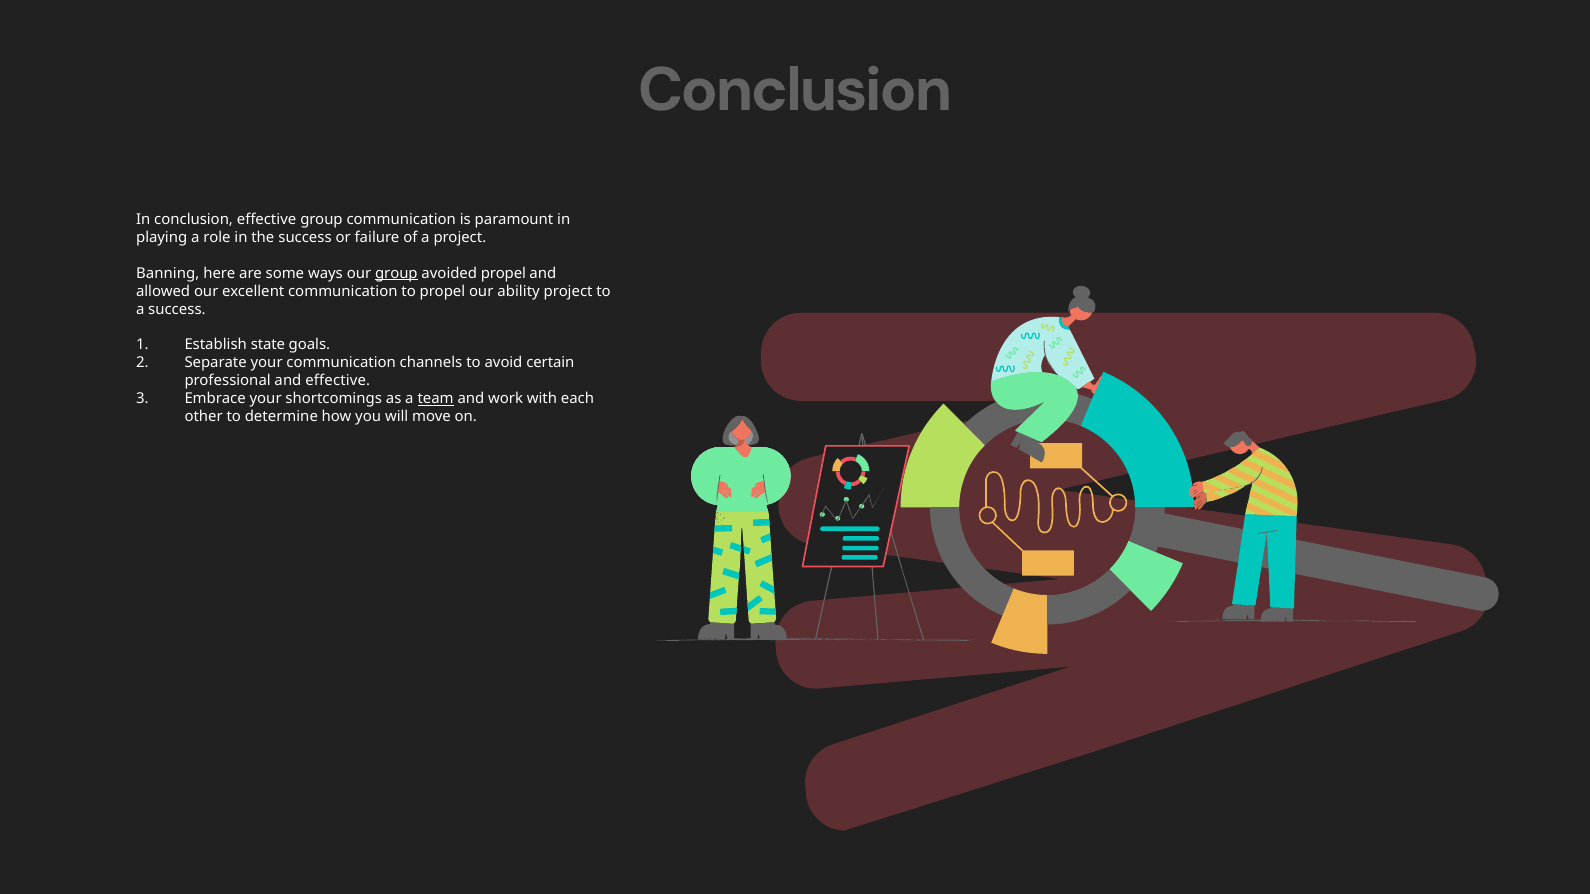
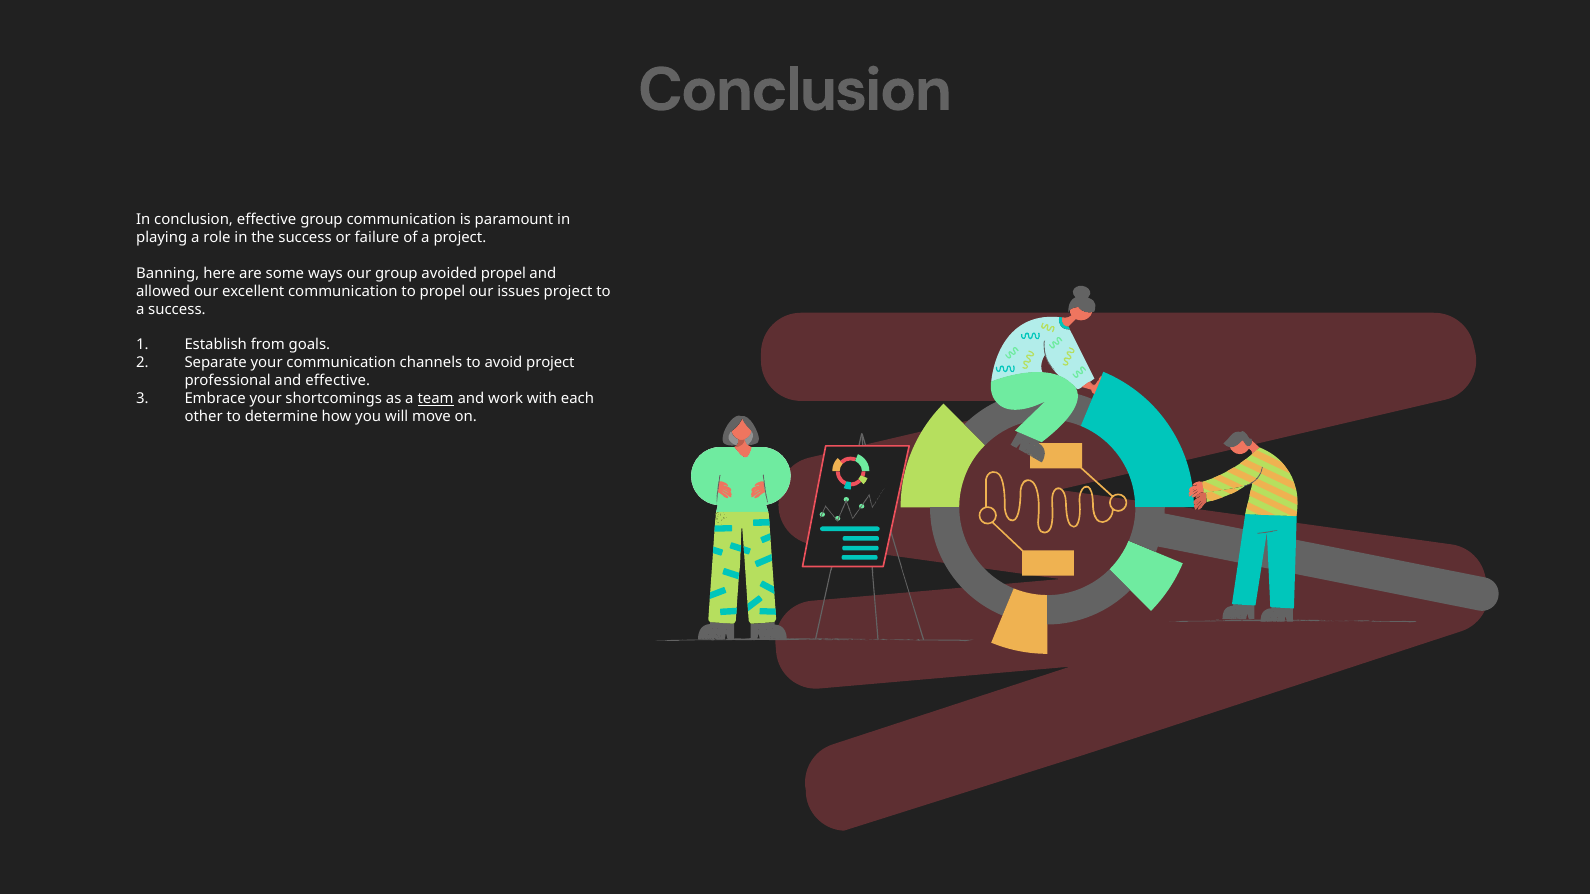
group underline: present -> none (396, 273)
ability: ability -> issues (519, 291)
state: state -> from (268, 345)
avoid certain: certain -> project (550, 363)
